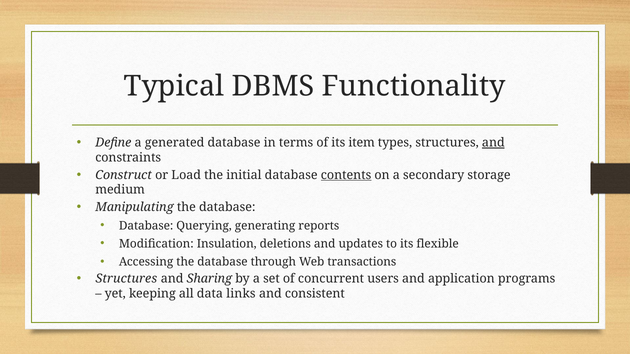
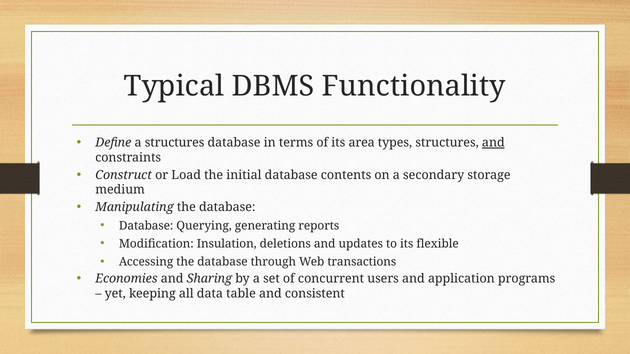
a generated: generated -> structures (175, 143)
item: item -> area (362, 143)
contents underline: present -> none (346, 175)
Structures: Structures -> Economies (126, 279)
links: links -> table (241, 294)
